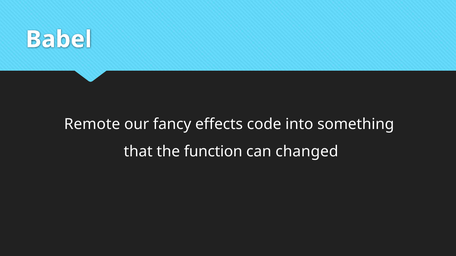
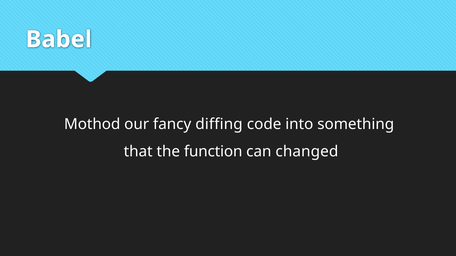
Remote: Remote -> Mothod (92, 124)
effects: effects -> diffing (219, 124)
